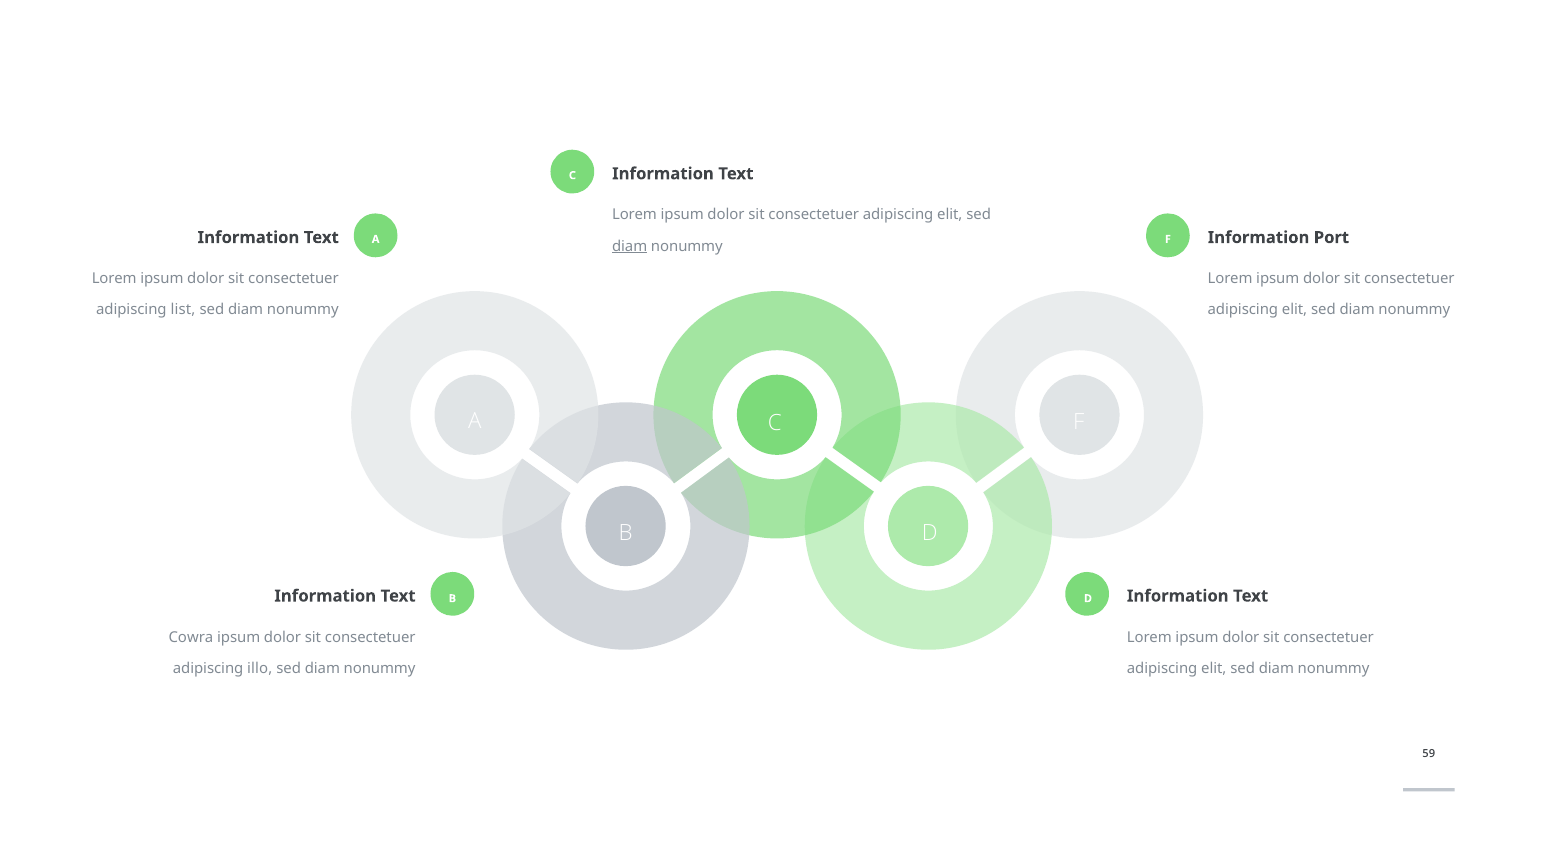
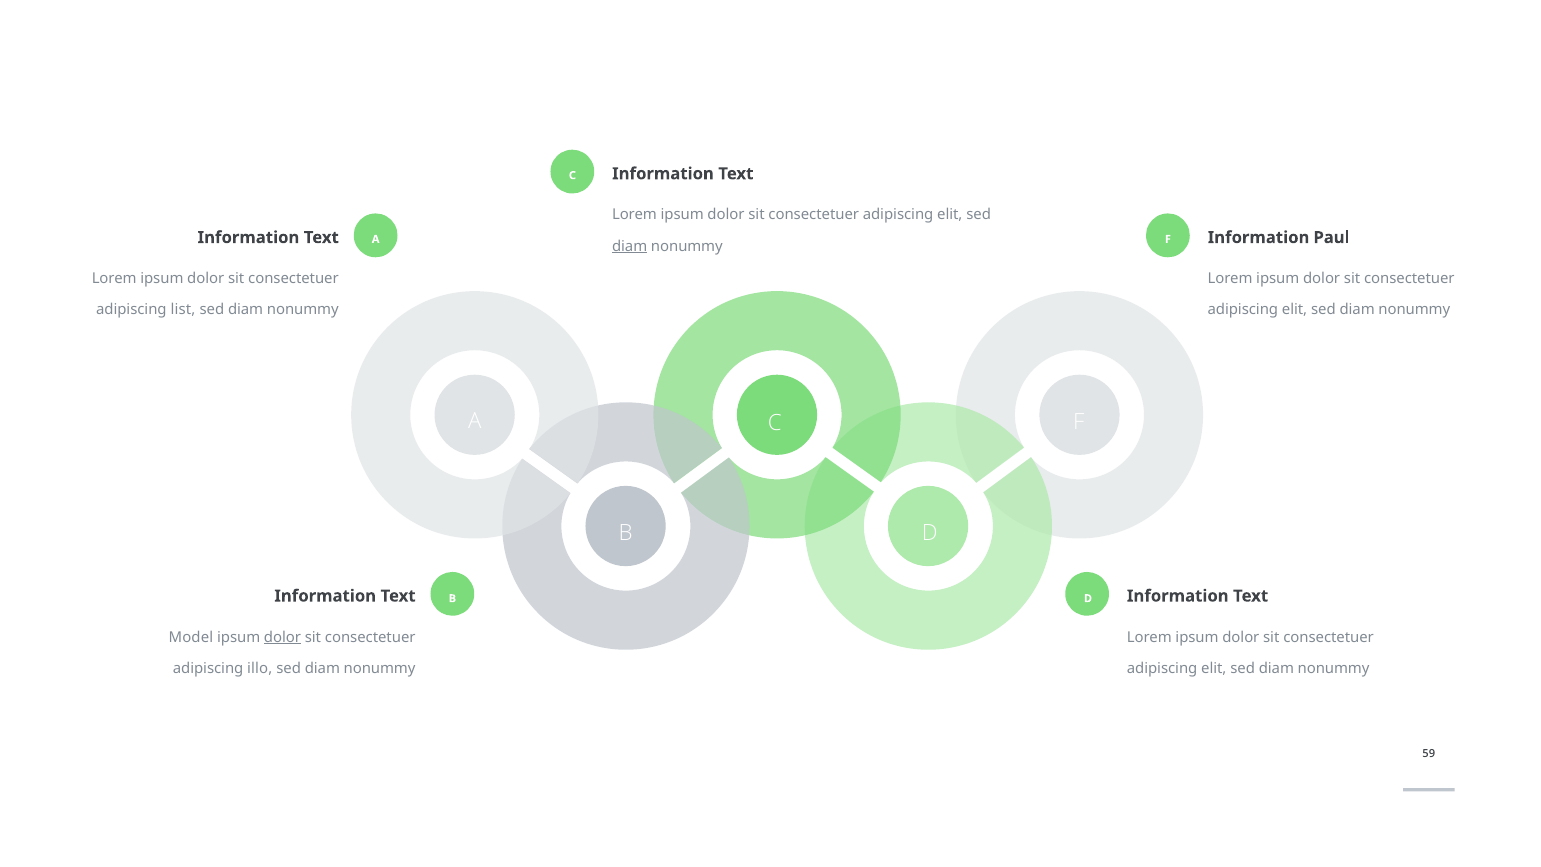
Port: Port -> Paul (1331, 237)
Cowra: Cowra -> Model (191, 637)
dolor underline: none -> present (283, 637)
